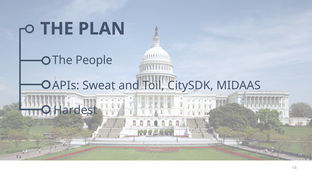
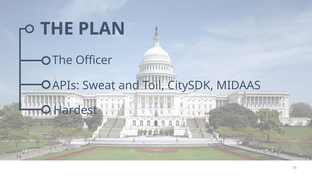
People: People -> Officer (94, 60)
